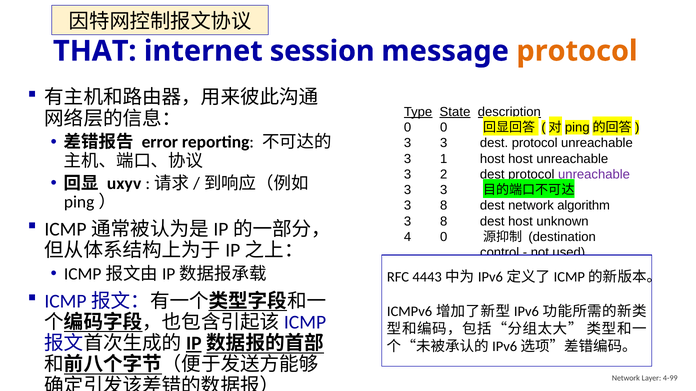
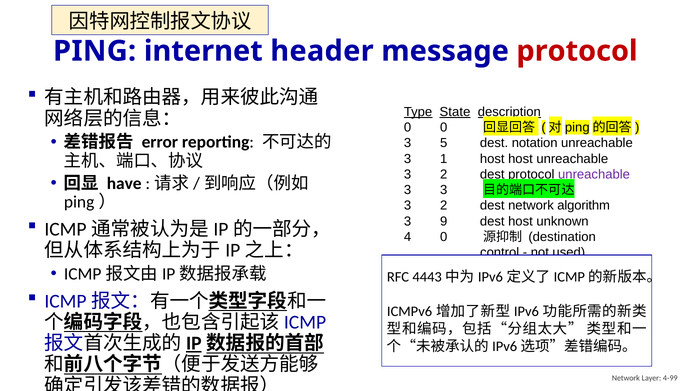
THAT: THAT -> PING (95, 51)
internet session: session -> header (322, 51)
protocol colour: orange -> red (577, 51)
3: 3 -> 5 (444, 143)
protocol: protocol -> notation (535, 143)
uxyv: uxyv -> have (124, 184)
8: 8 -> 2 (444, 206)
8: 8 -> 9 (444, 222)
